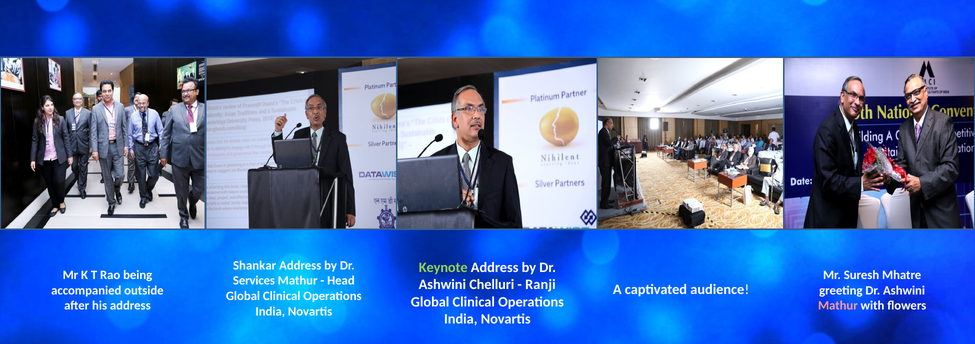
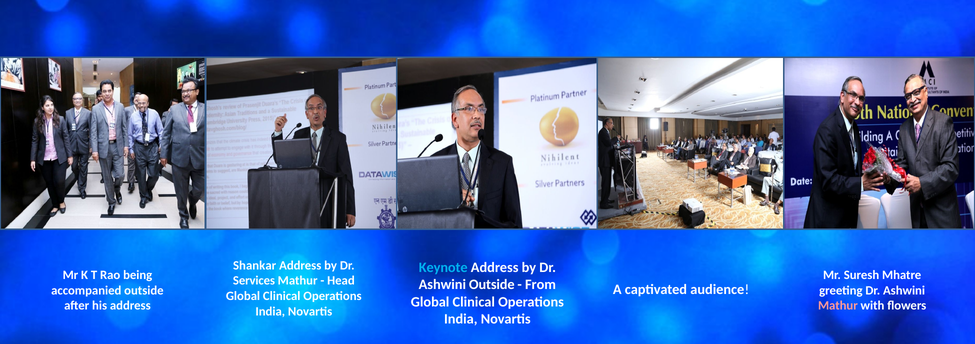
Keynote colour: light green -> light blue (443, 268)
Ashwini Chelluri: Chelluri -> Outside (492, 285)
Ranji: Ranji -> From (541, 285)
